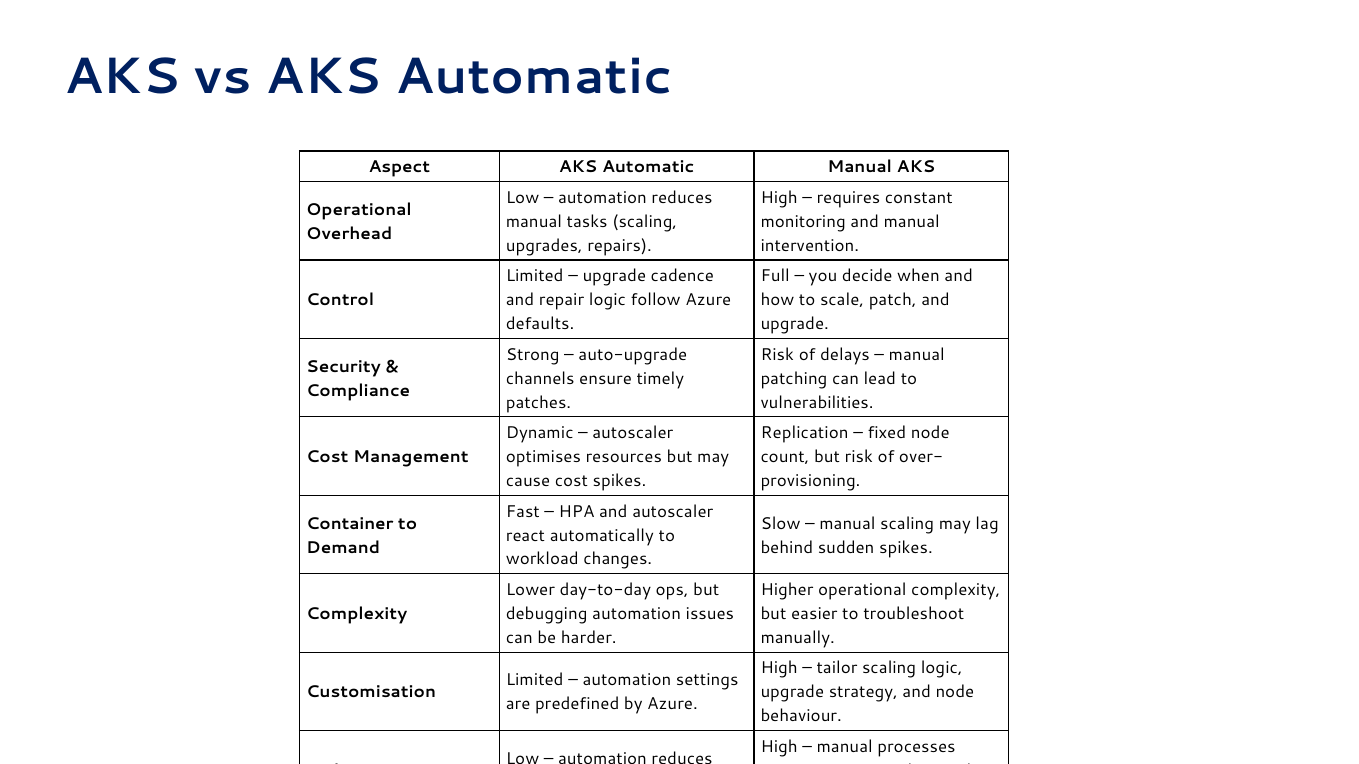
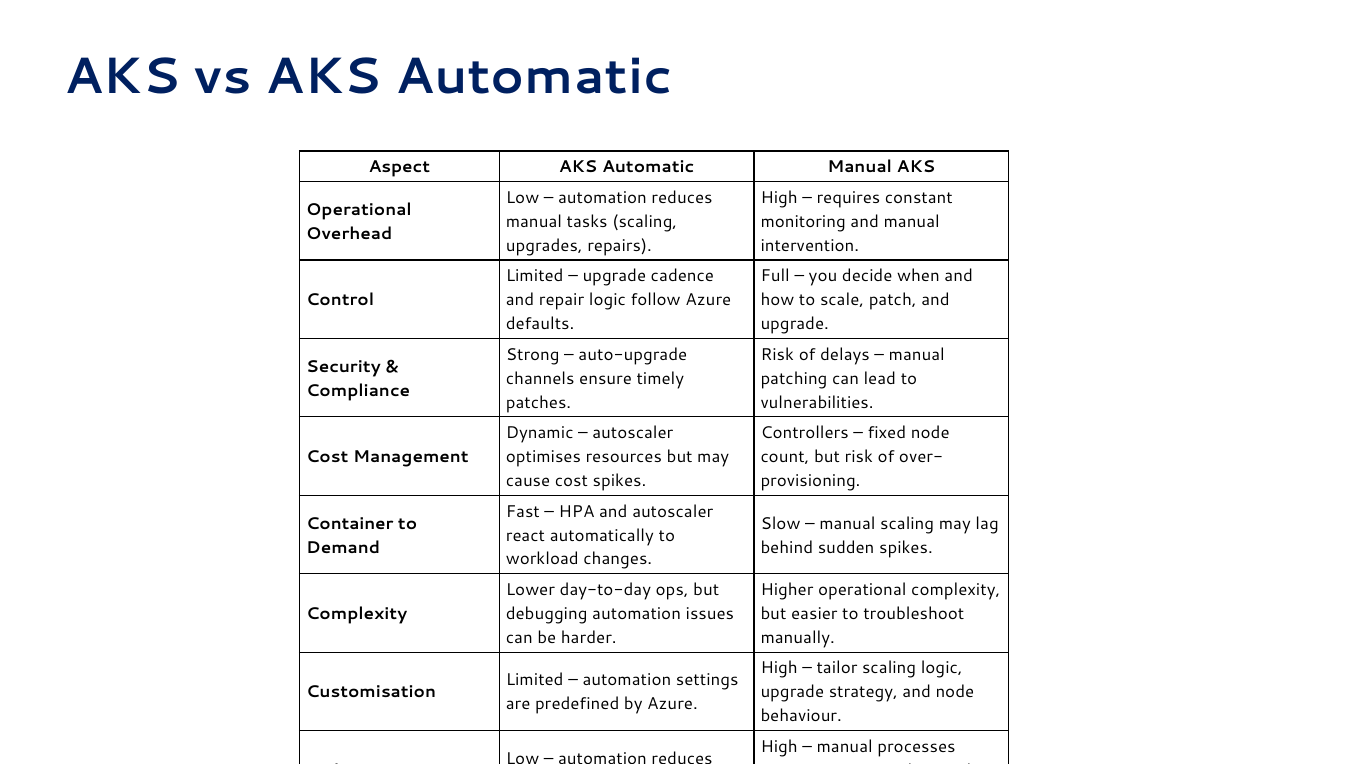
Replication: Replication -> Controllers (805, 433)
